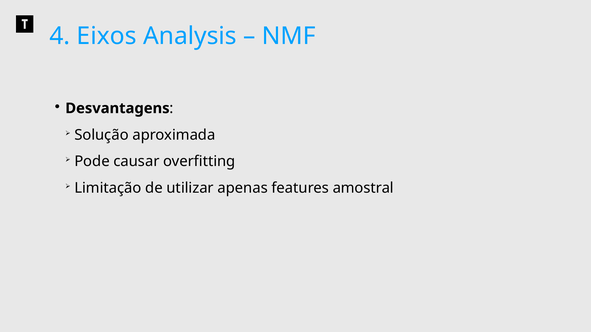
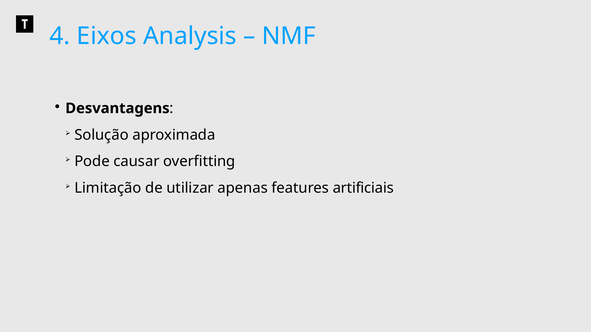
amostral: amostral -> artificiais (363, 188)
